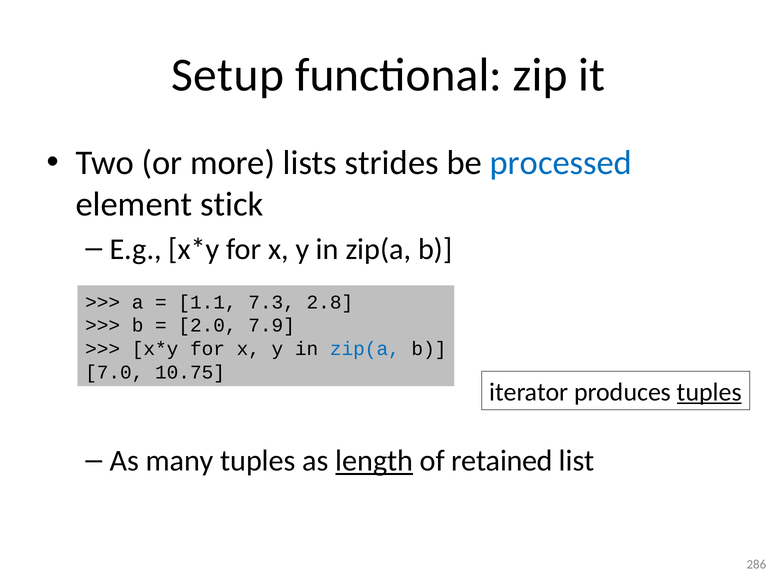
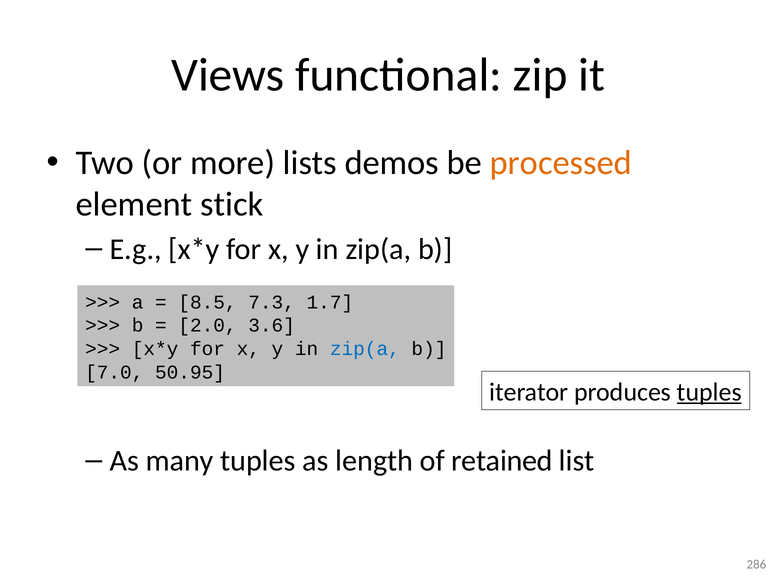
Setup: Setup -> Views (228, 75)
strides: strides -> demos (392, 163)
processed colour: blue -> orange (561, 163)
1.1: 1.1 -> 8.5 (208, 302)
2.8: 2.8 -> 1.7 (330, 302)
7.9: 7.9 -> 3.6 (272, 325)
10.75: 10.75 -> 50.95 (190, 372)
length underline: present -> none (374, 461)
